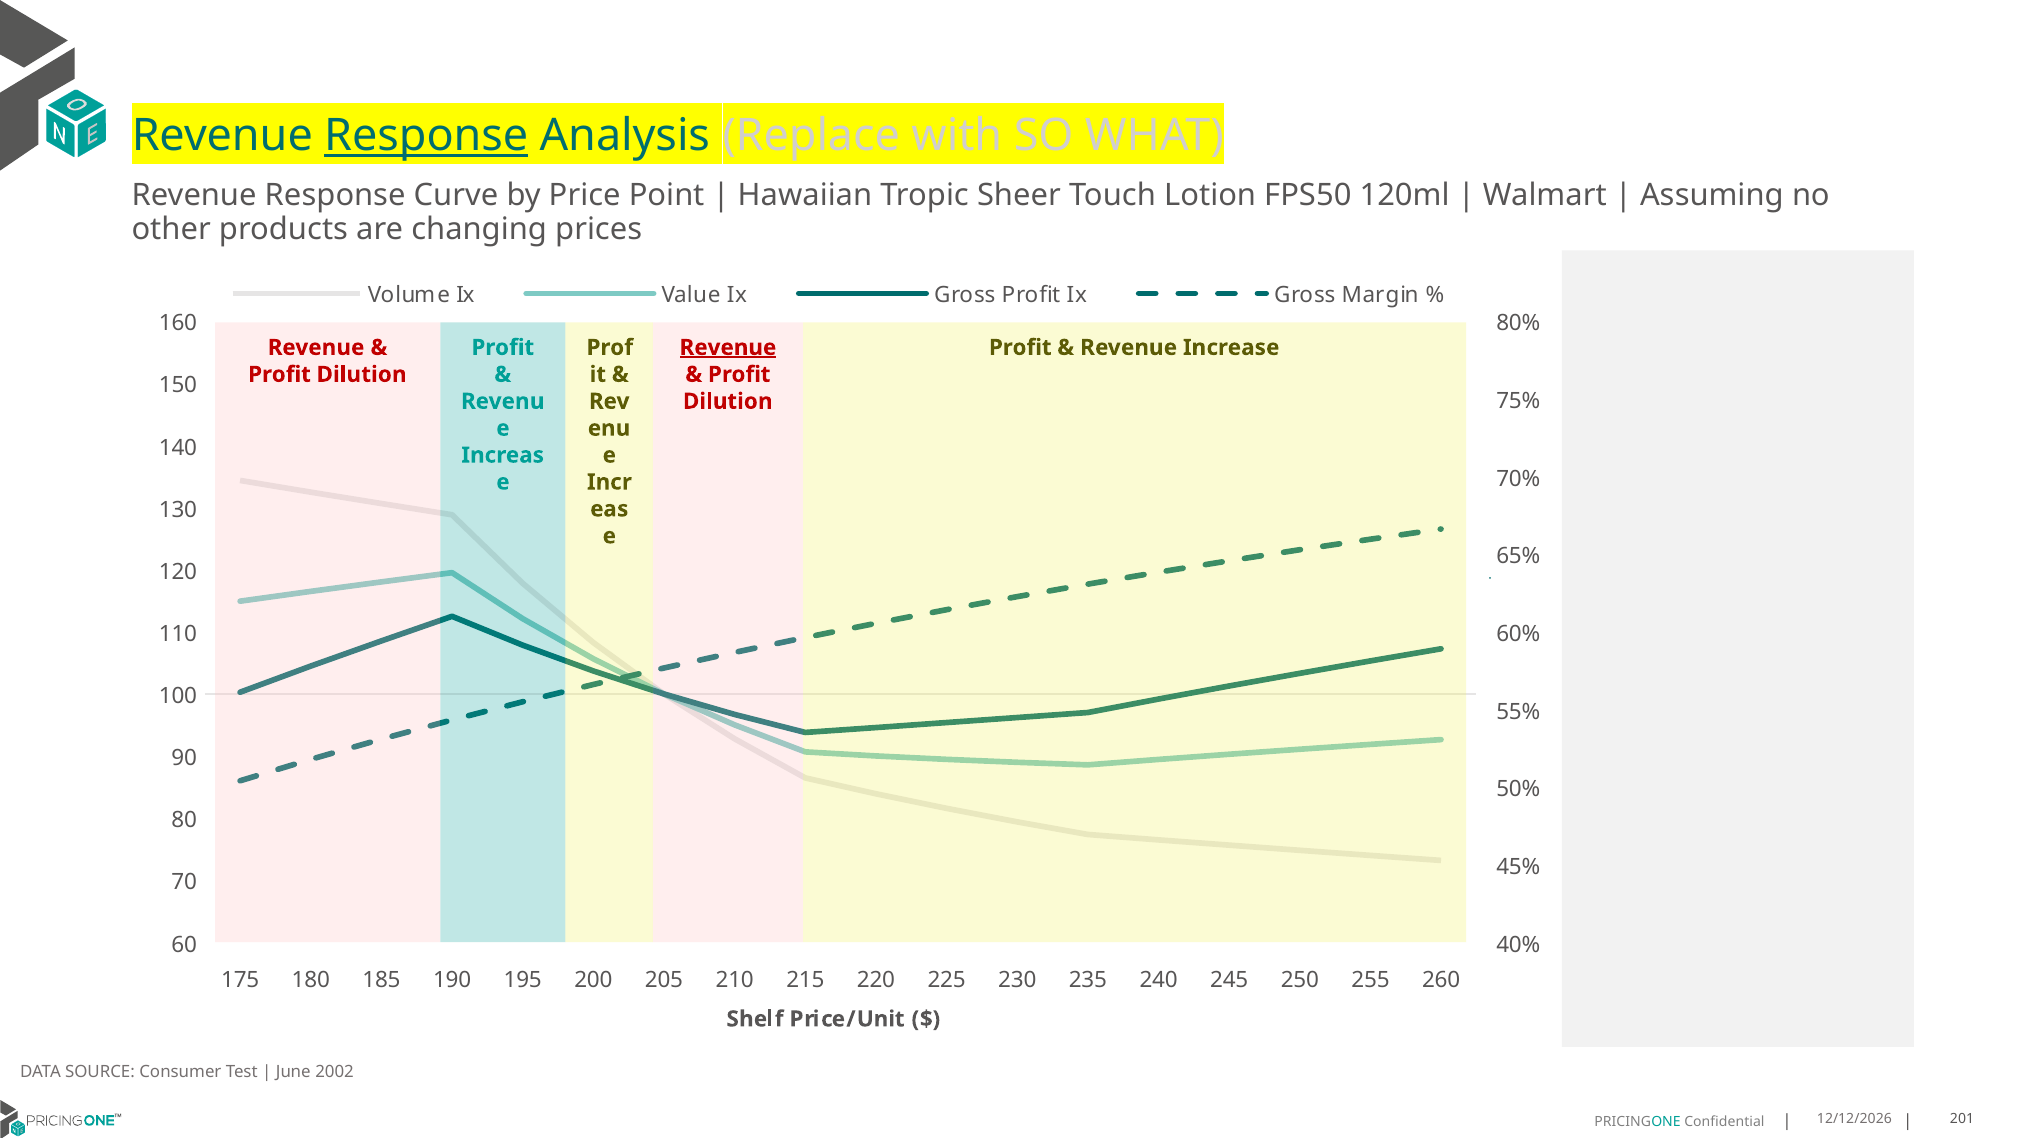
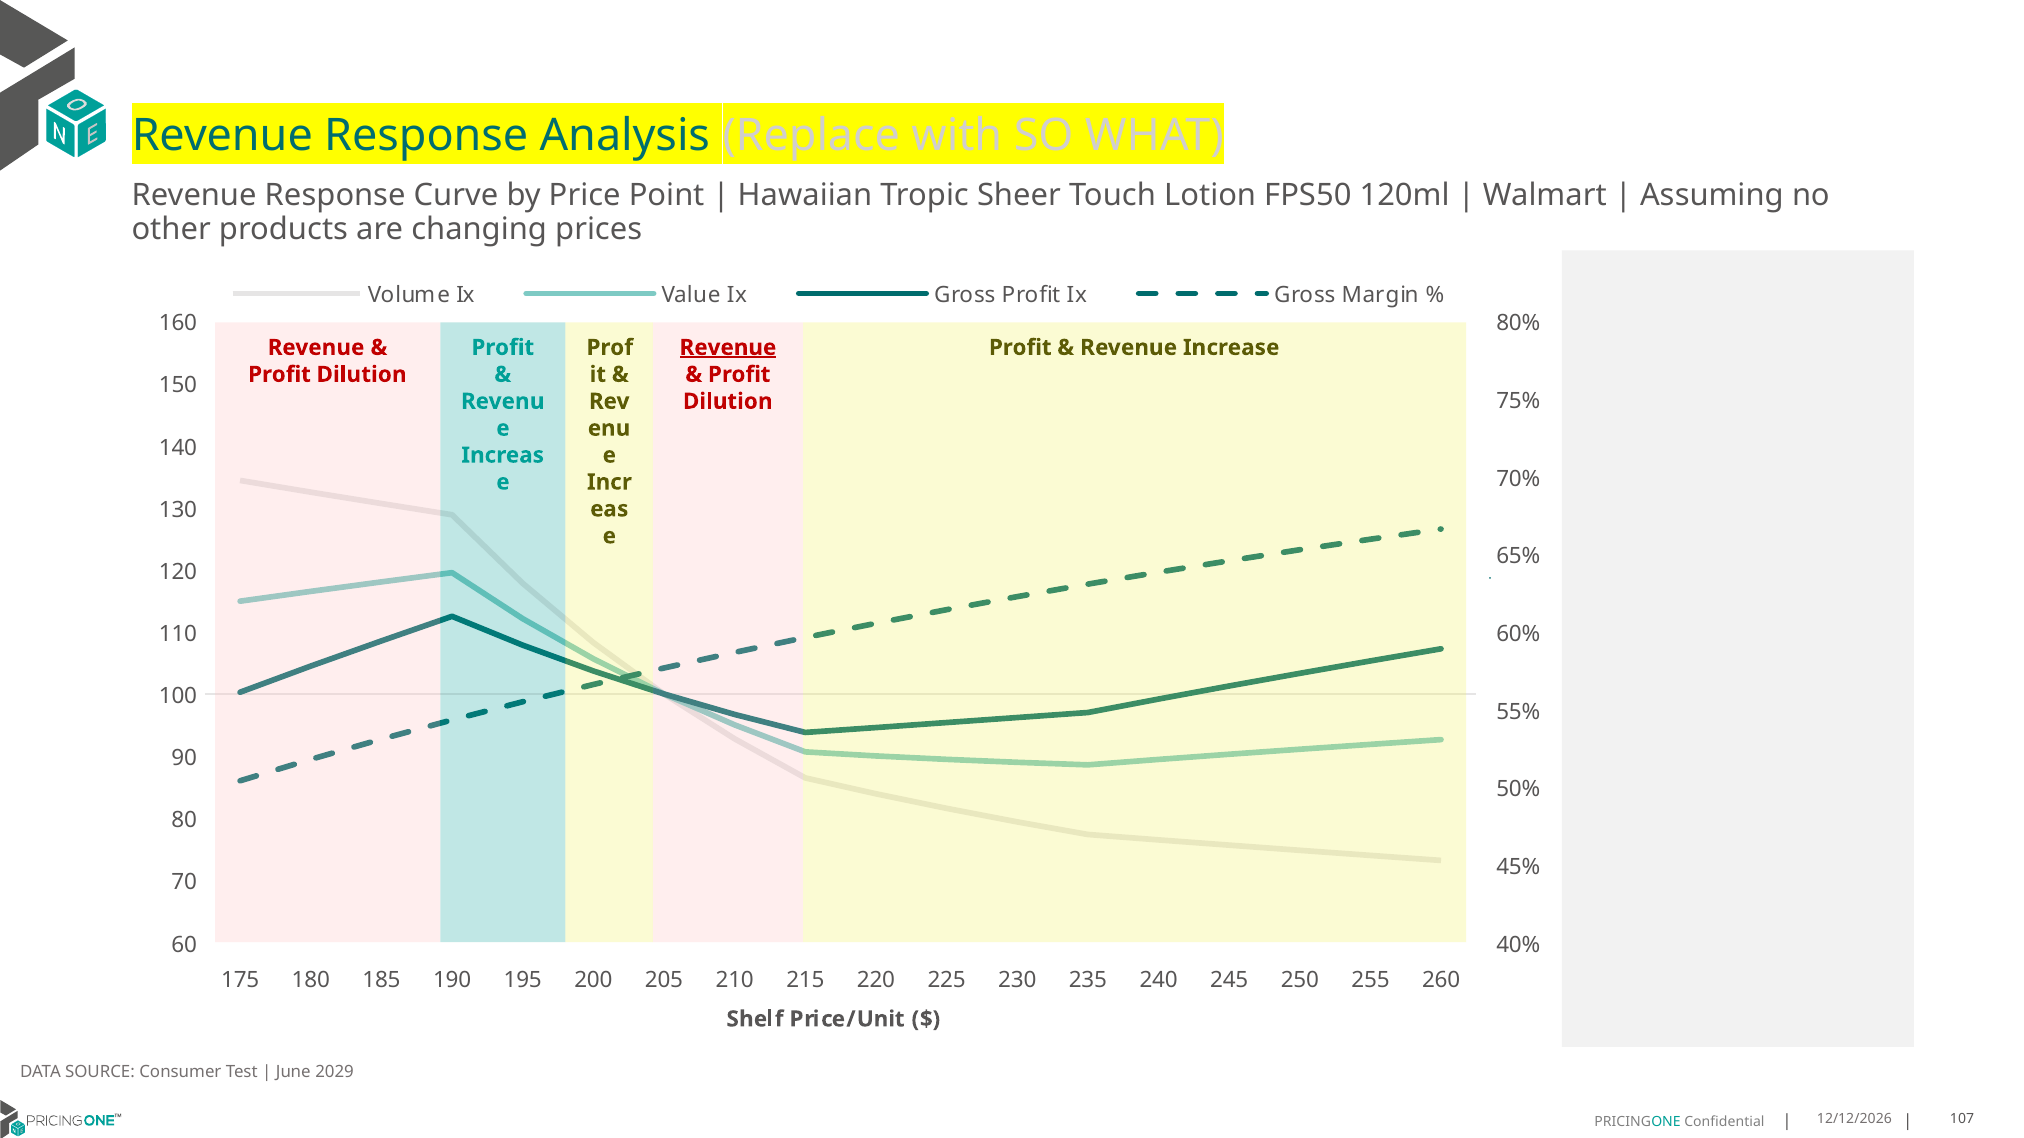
Response underline: present -> none (426, 136)
2002: 2002 -> 2029 (335, 1072)
201: 201 -> 107 (1962, 1119)
